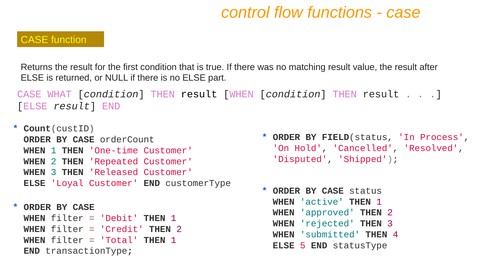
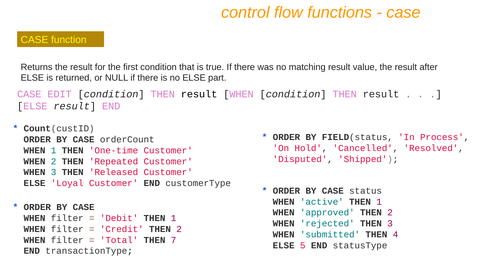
WHAT: WHAT -> EDIT (60, 94)
Total THEN 1: 1 -> 7 (174, 240)
